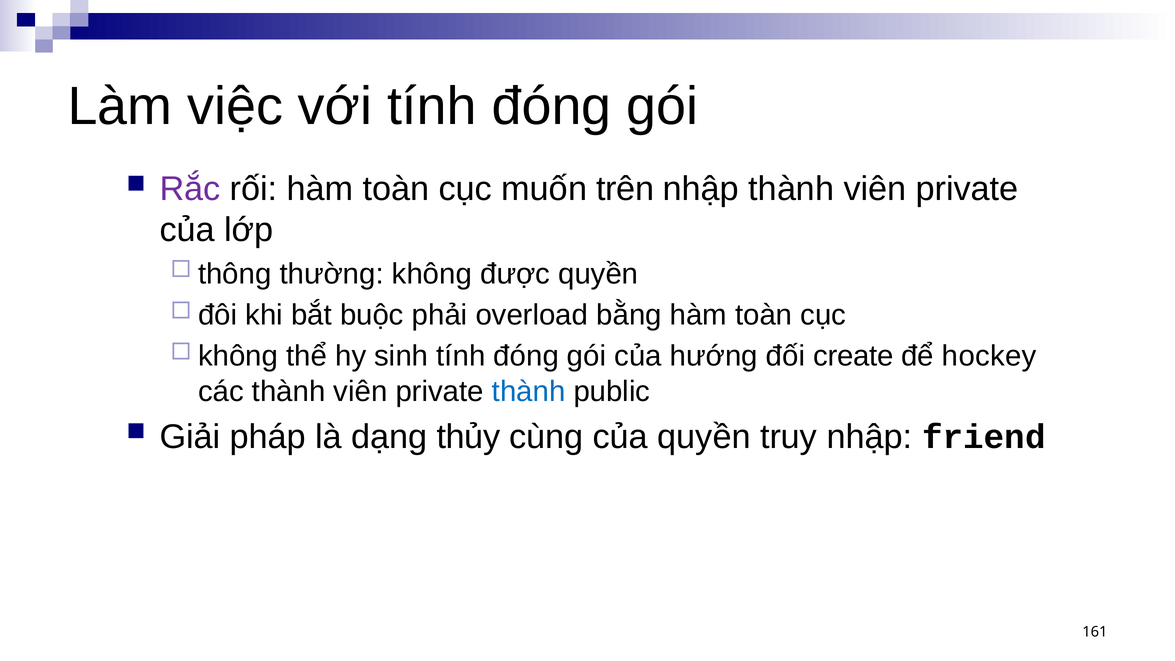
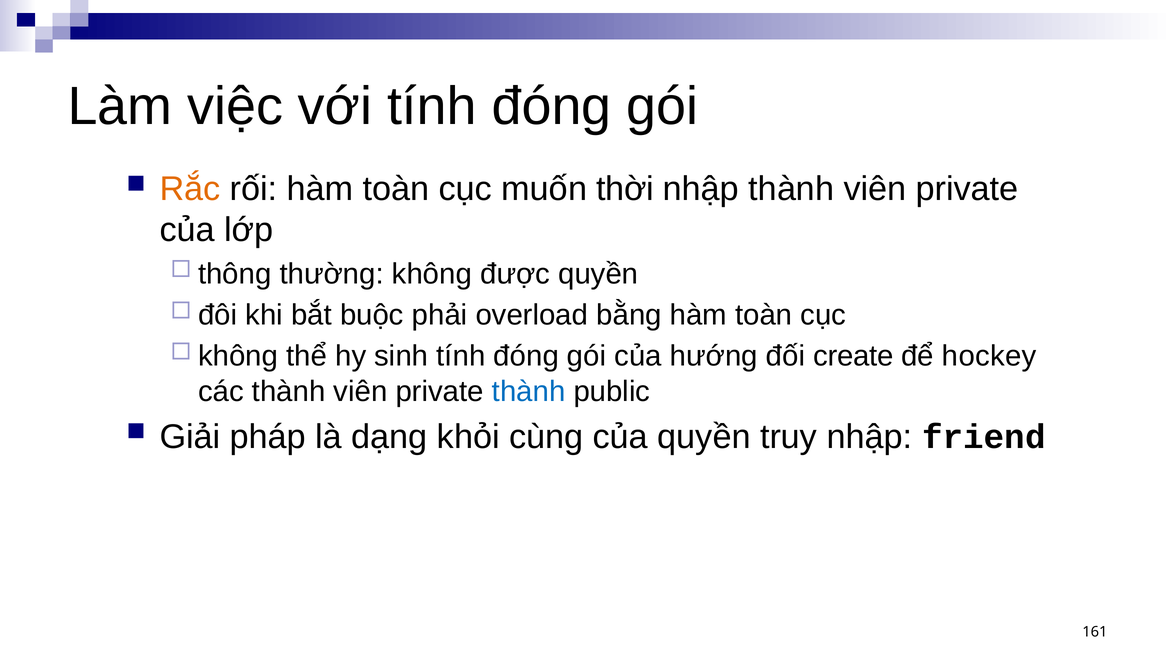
Rắc colour: purple -> orange (190, 189)
trên: trên -> thời (625, 189)
thủy: thủy -> khỏi (468, 437)
